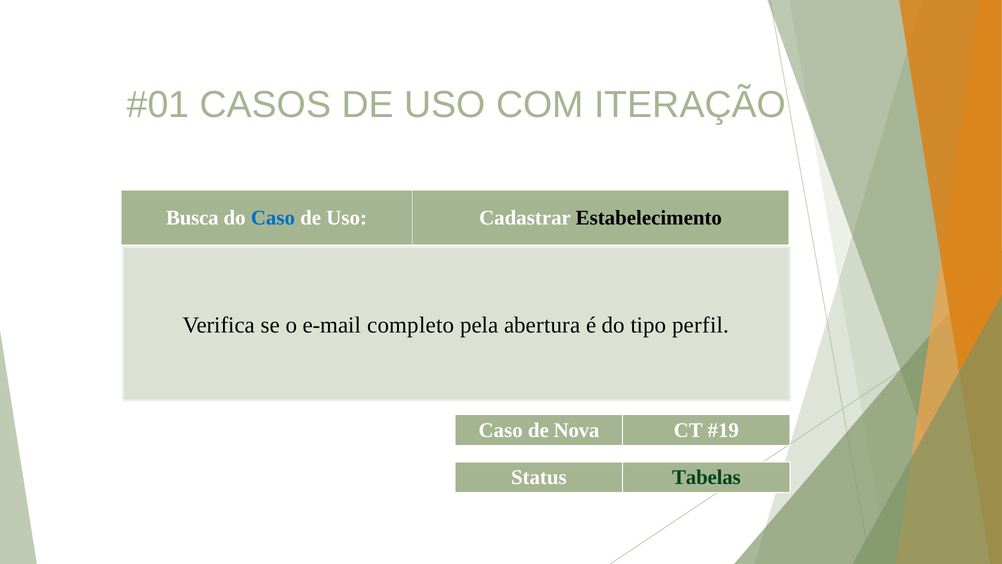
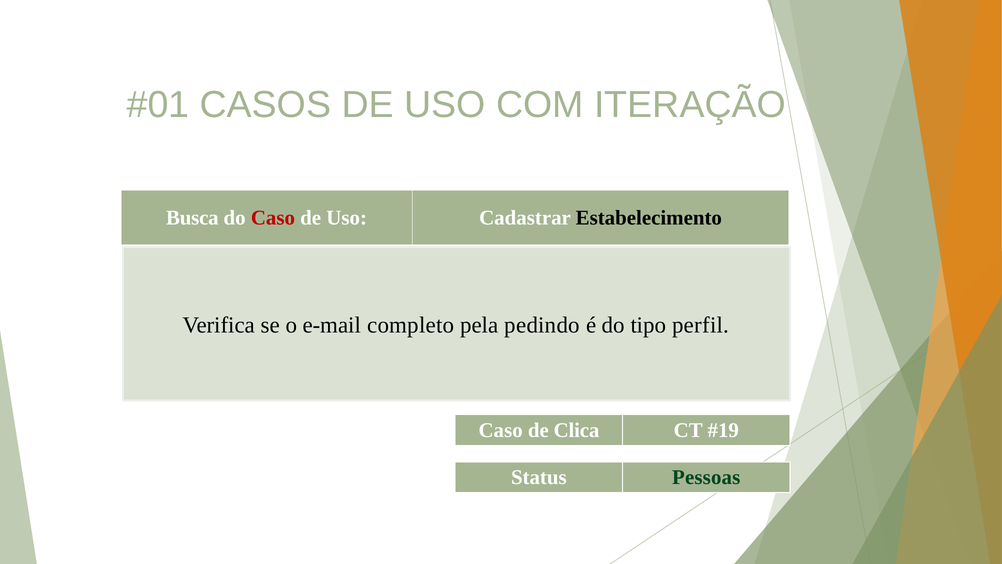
Caso colour: blue -> red (273, 217)
abertura: abertura -> pedindo (542, 325)
Nova: Nova -> Clica (577, 430)
Tabelas: Tabelas -> Pessoas (706, 477)
